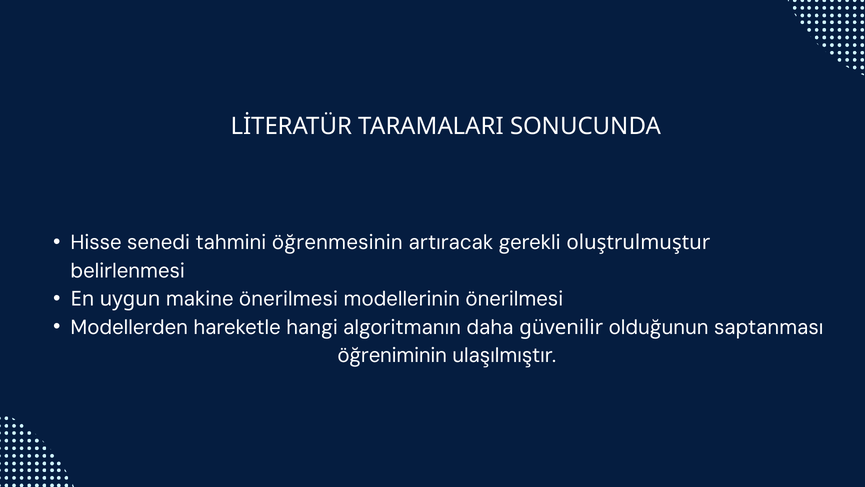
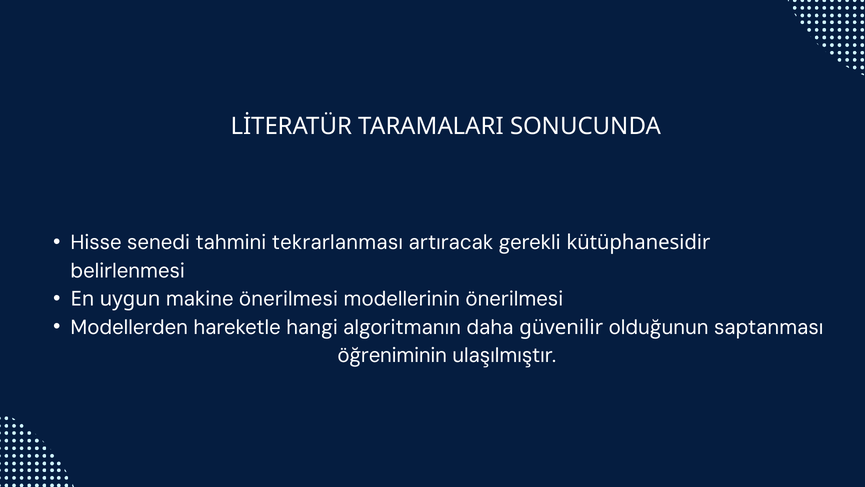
öğrenmesinin: öğrenmesinin -> tekrarlanması (337, 242)
oluştrulmuştur: oluştrulmuştur -> kütüphanesidir (638, 242)
